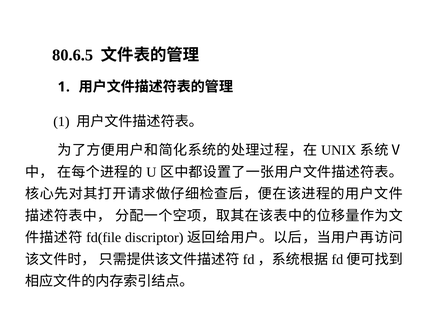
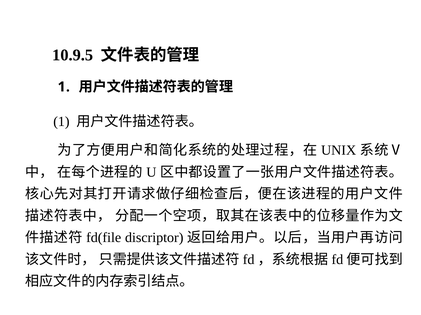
80.6.5: 80.6.5 -> 10.9.5 (73, 55)
